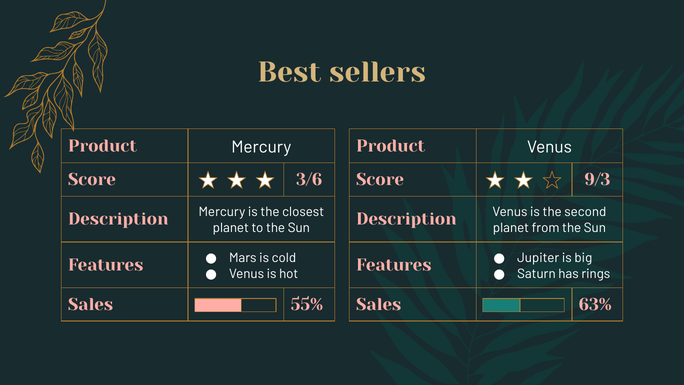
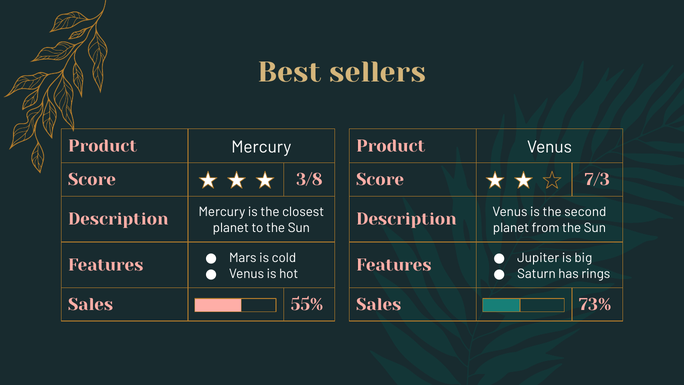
3/6: 3/6 -> 3/8 (309, 180)
9/3: 9/3 -> 7/3 (597, 180)
63%: 63% -> 73% (595, 304)
